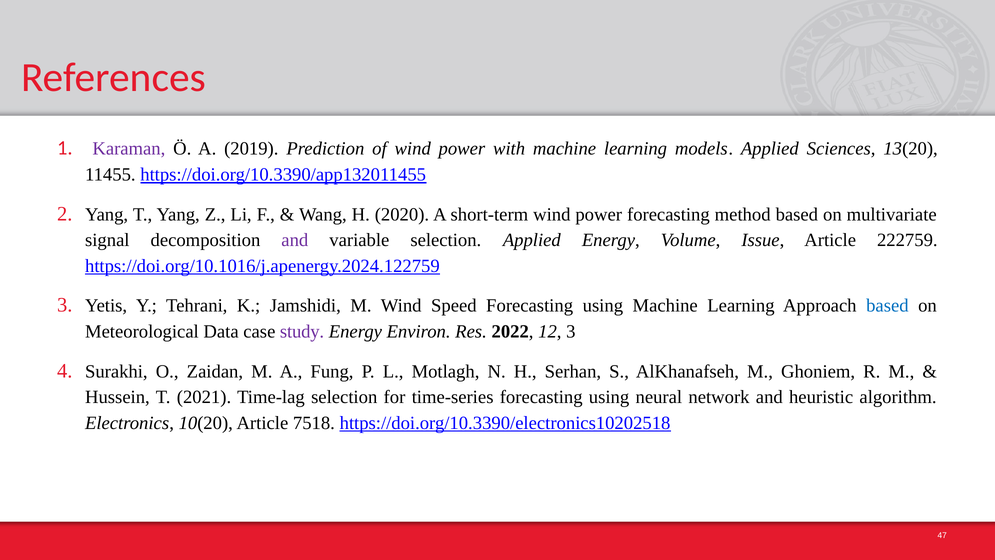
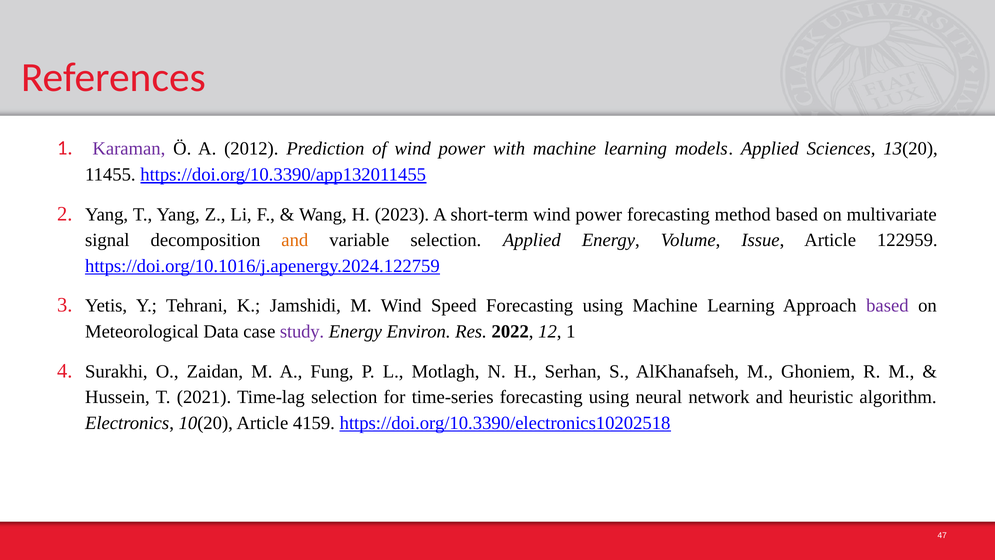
2019: 2019 -> 2012 (251, 149)
2020: 2020 -> 2023 (402, 214)
and colour: purple -> orange (295, 240)
222759: 222759 -> 122959 (907, 240)
based colour: blue -> purple (887, 306)
12 3: 3 -> 1 (571, 331)
7518: 7518 -> 4159 (314, 423)
